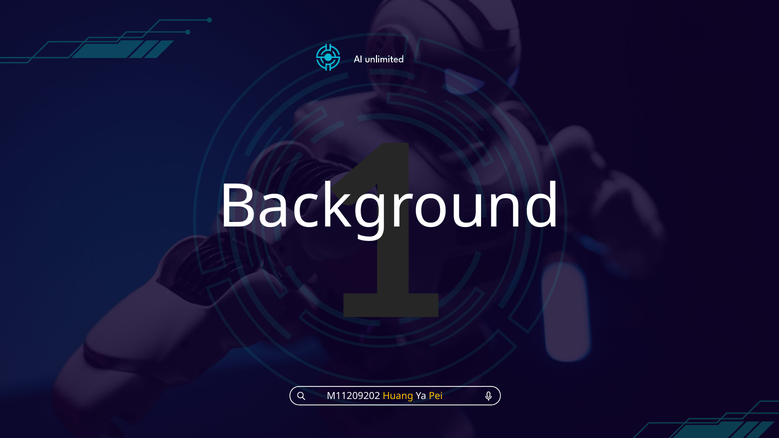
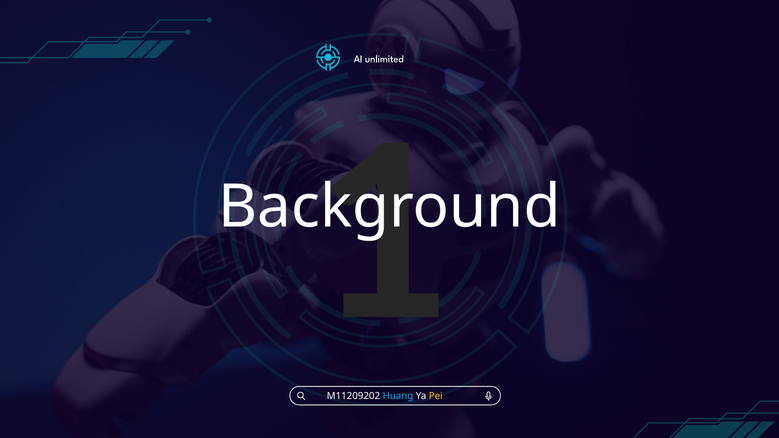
Huang colour: yellow -> light blue (398, 396)
